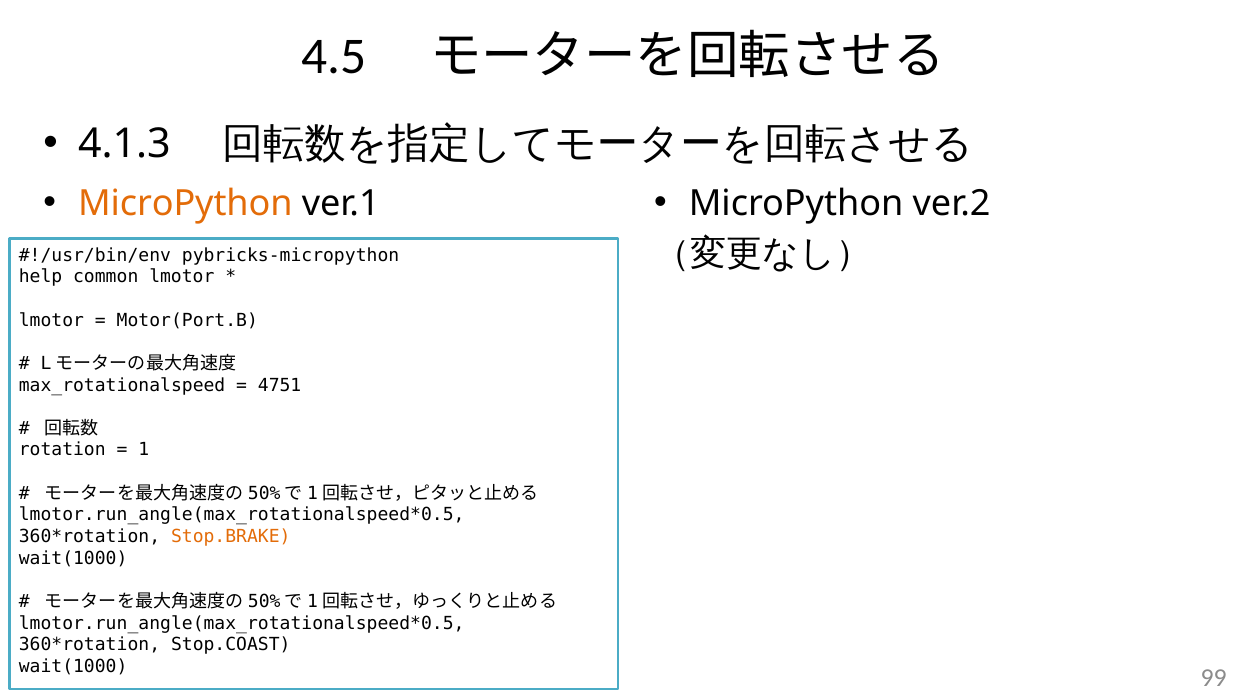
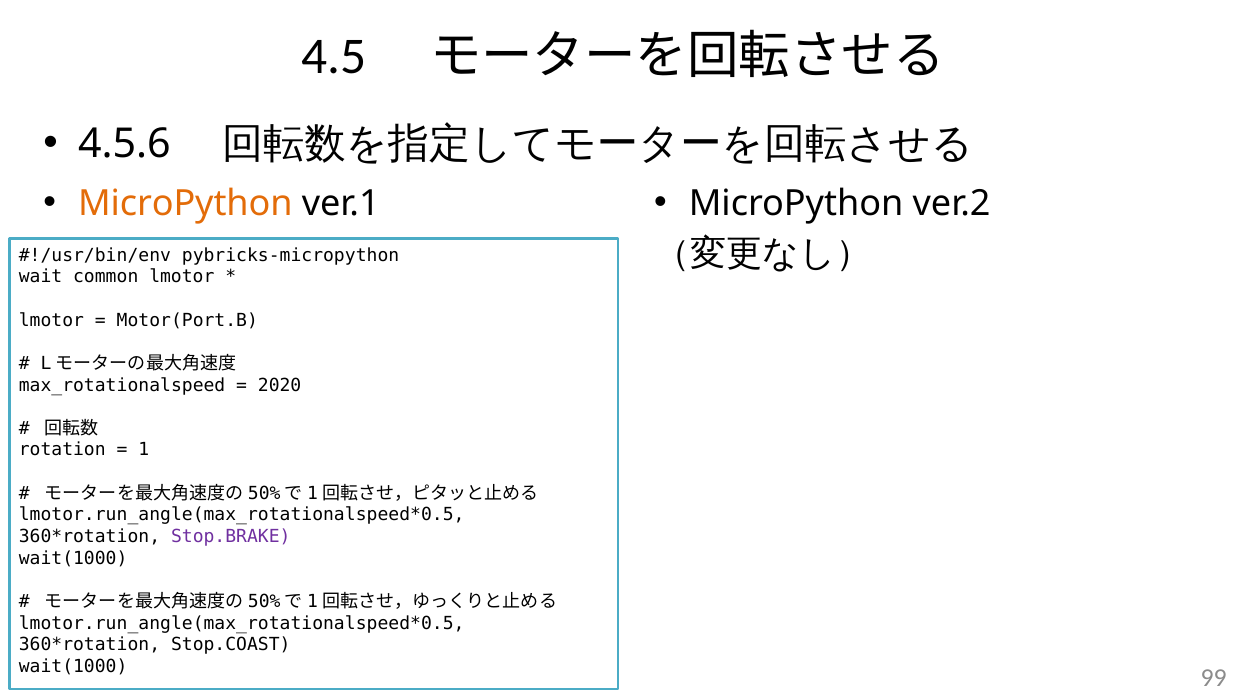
4.1.3: 4.1.3 -> 4.5.6 (124, 144)
help: help -> wait (41, 277)
4751: 4751 -> 2020 (280, 385)
Stop.BRAKE colour: orange -> purple (231, 537)
